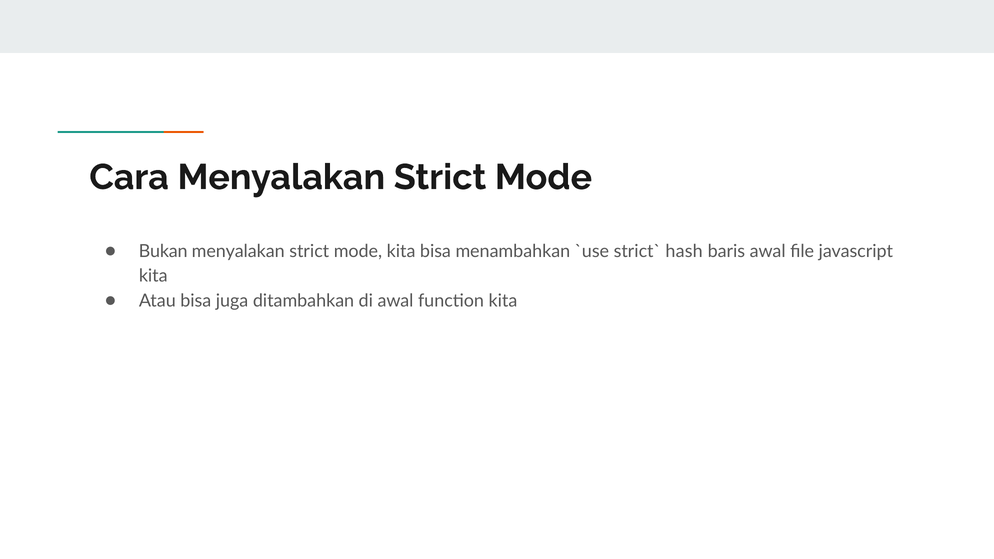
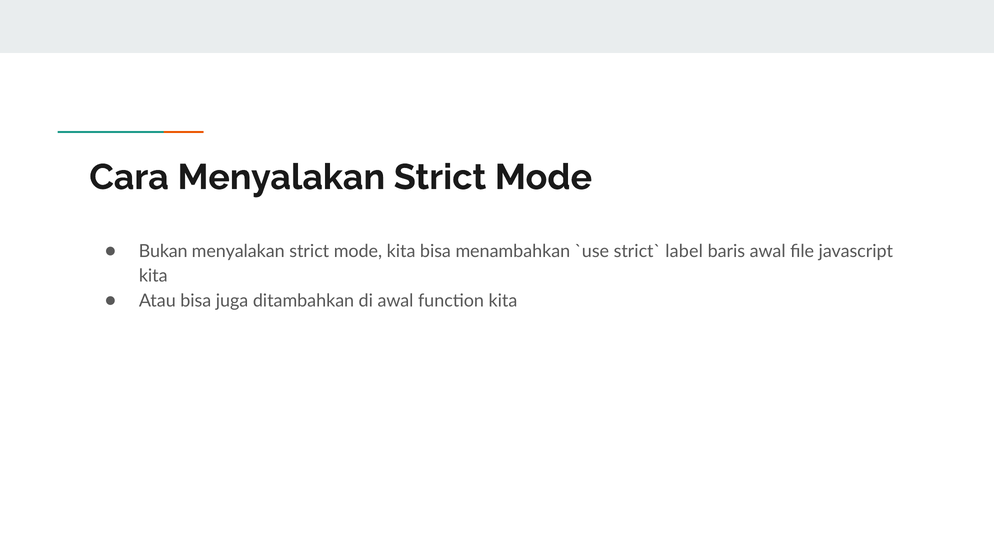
hash: hash -> label (684, 251)
